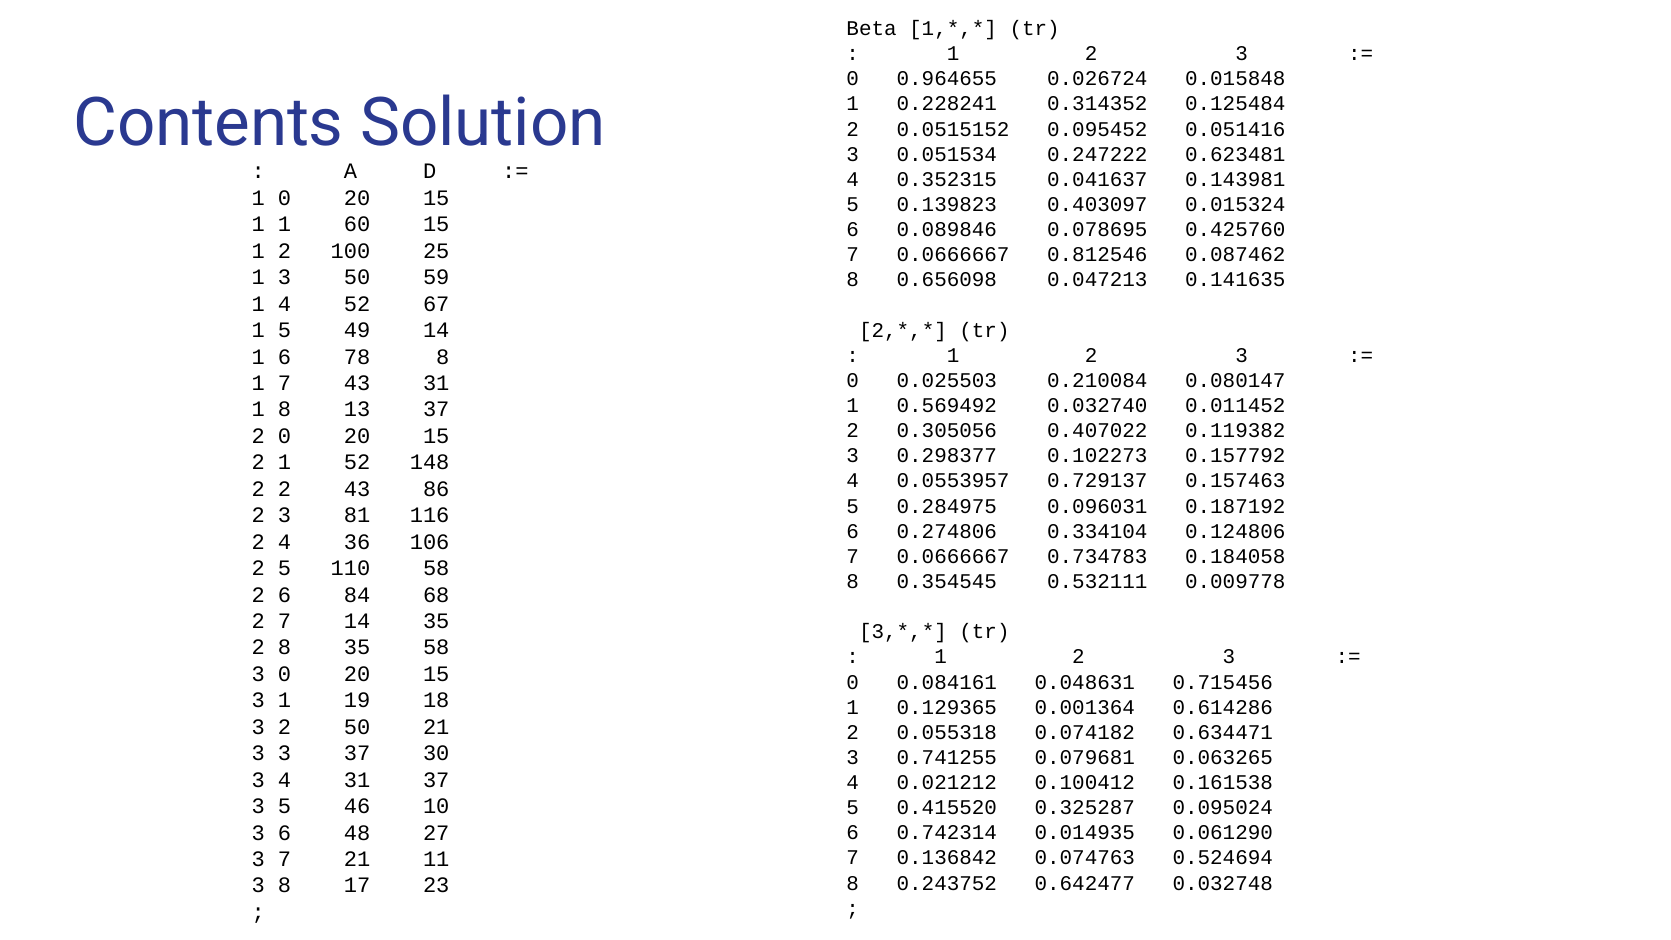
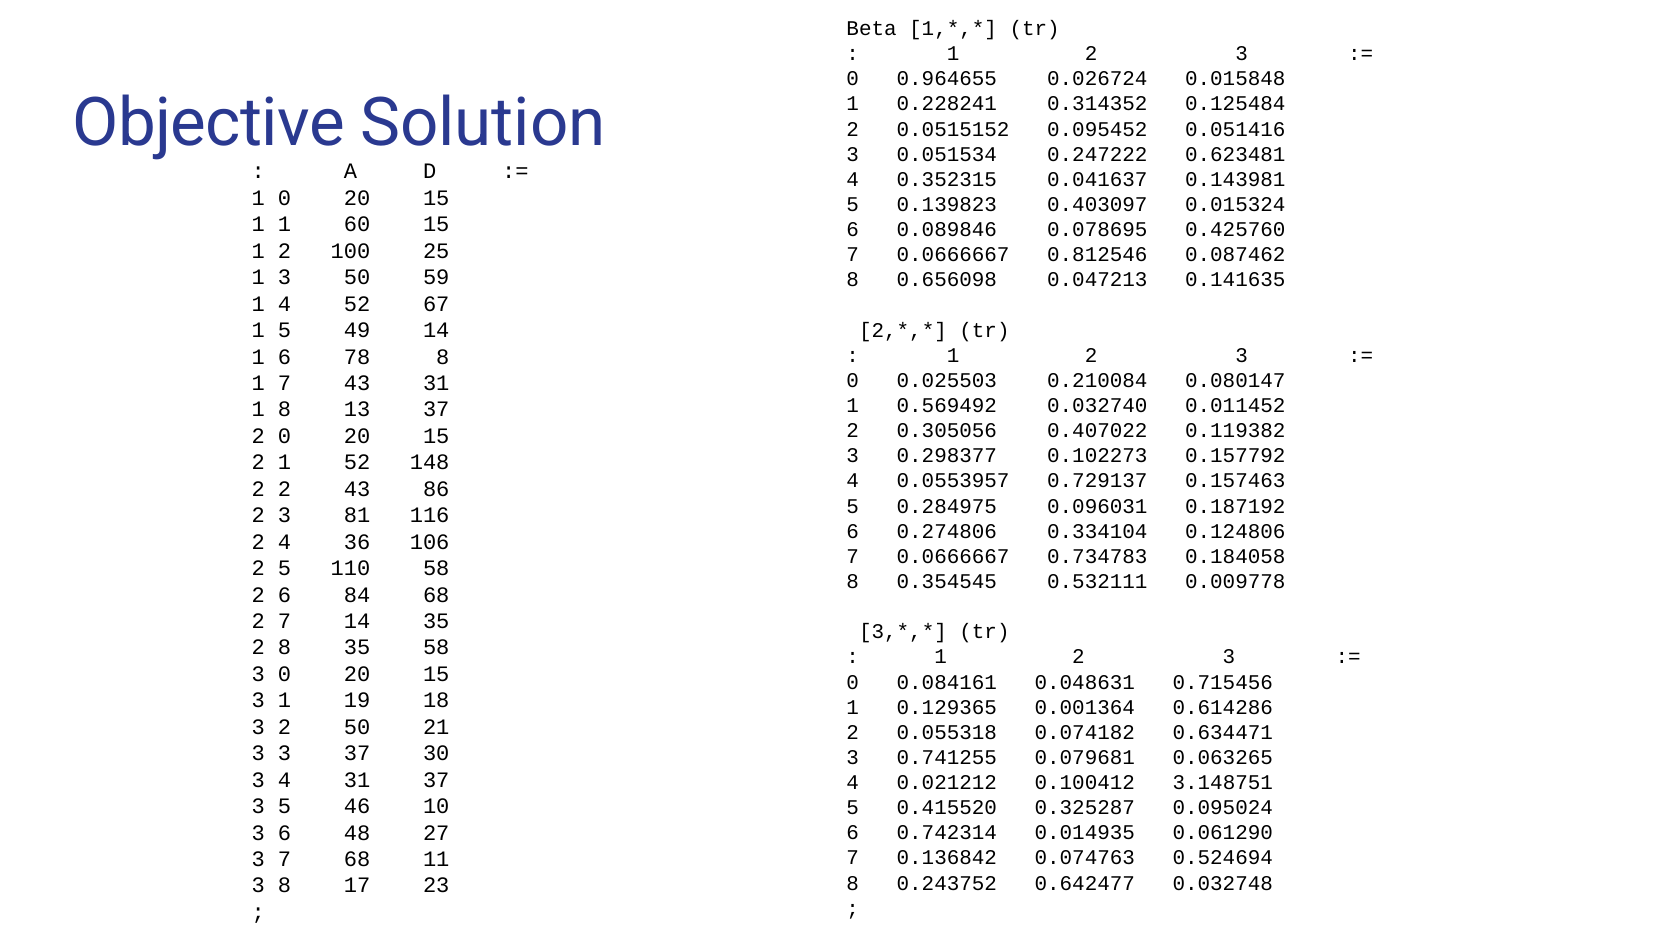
Contents: Contents -> Objective (209, 123)
0.161538: 0.161538 -> 3.148751 (1223, 783)
7 21: 21 -> 68 (357, 859)
